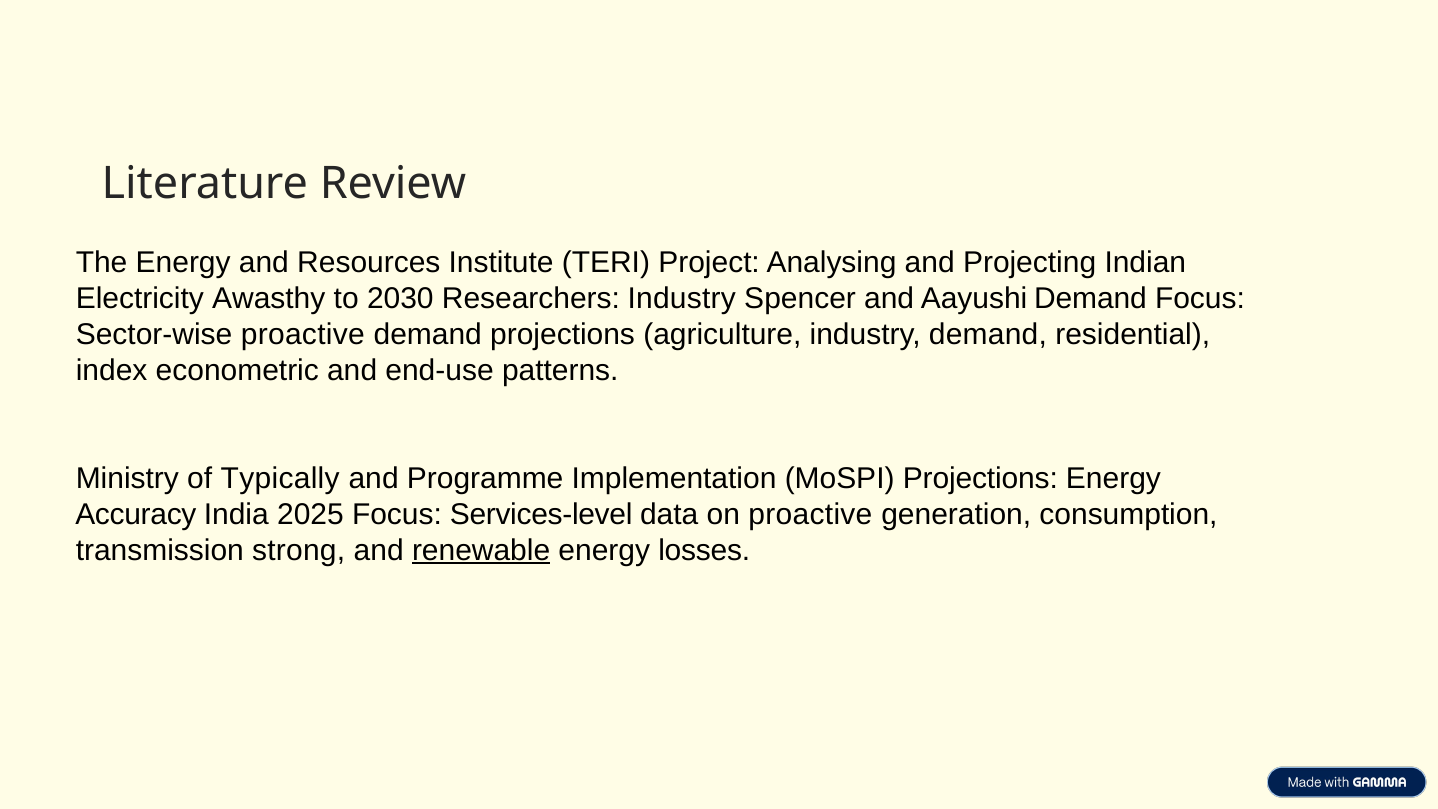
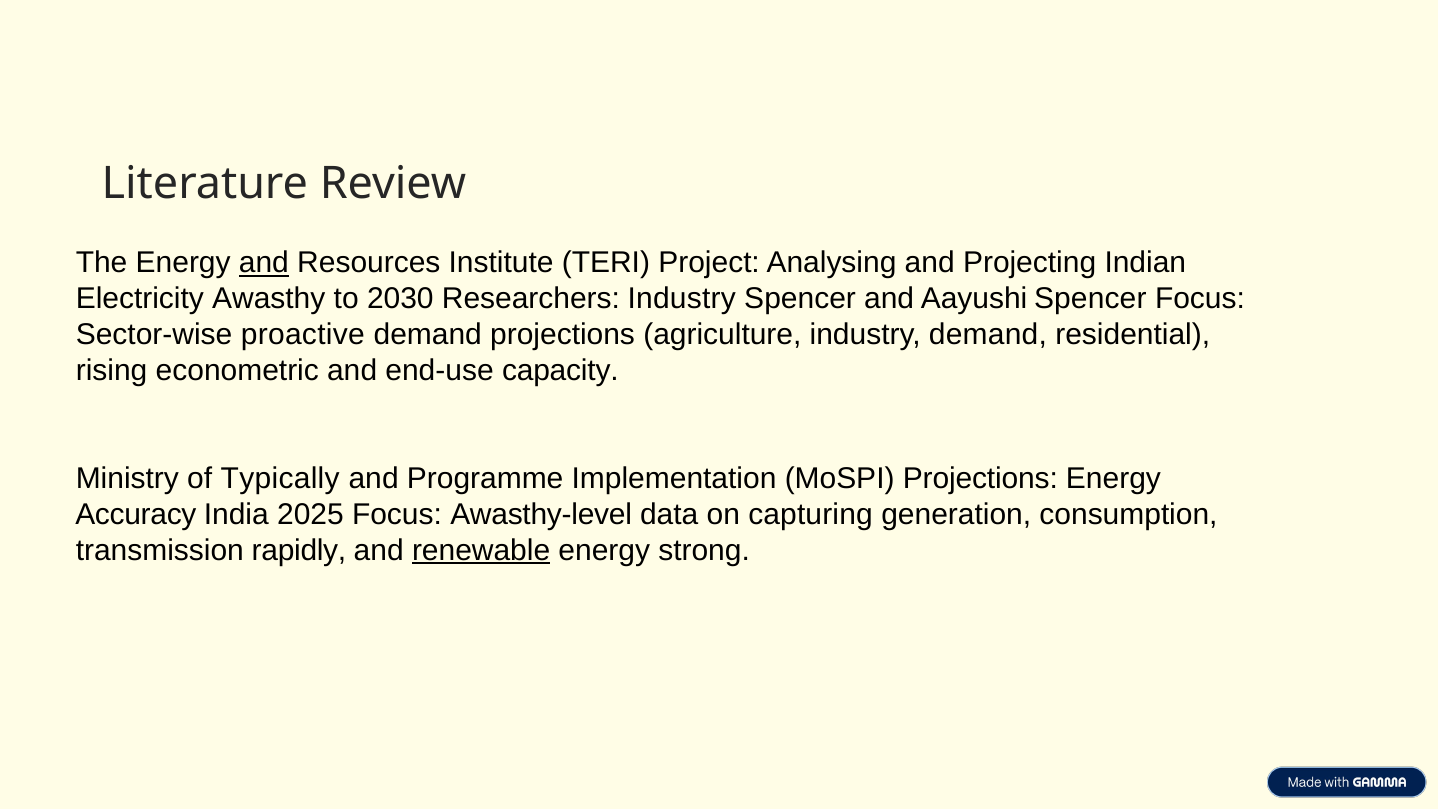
and underline: none -> present (264, 263)
Aayushi Demand: Demand -> Spencer (1090, 299)
index: index -> rising (112, 371)
patterns: patterns -> capacity (560, 371)
Services-level: Services-level -> Awasthy-level (541, 514)
on proactive: proactive -> capturing (811, 514)
strong: strong -> rapidly (299, 550)
losses: losses -> strong (704, 550)
